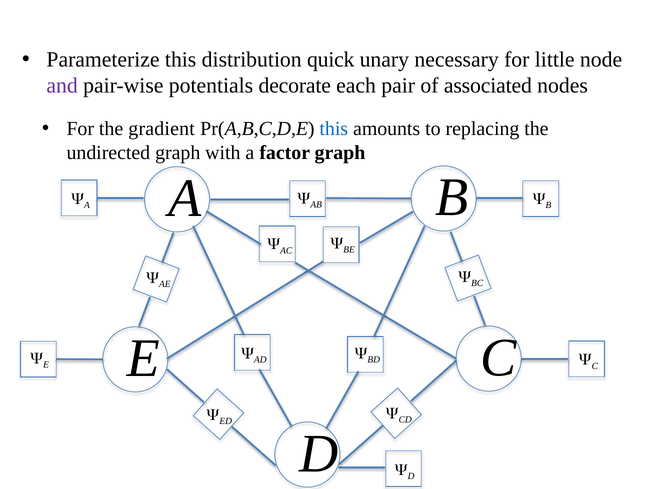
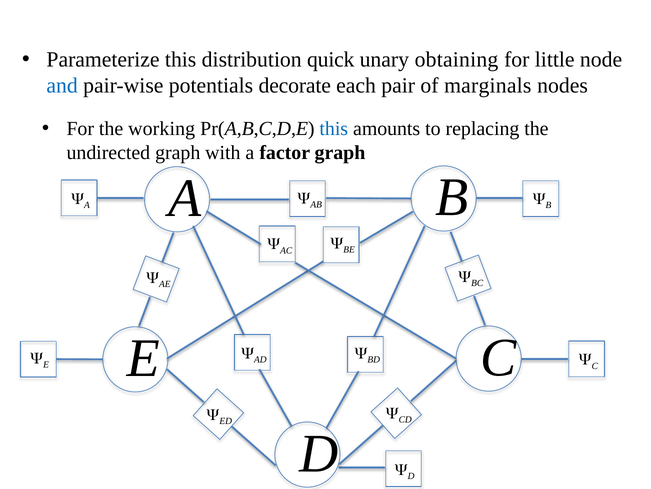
necessary: necessary -> obtaining (456, 59)
and colour: purple -> blue (62, 86)
associated: associated -> marginals (488, 86)
gradient: gradient -> working (162, 128)
